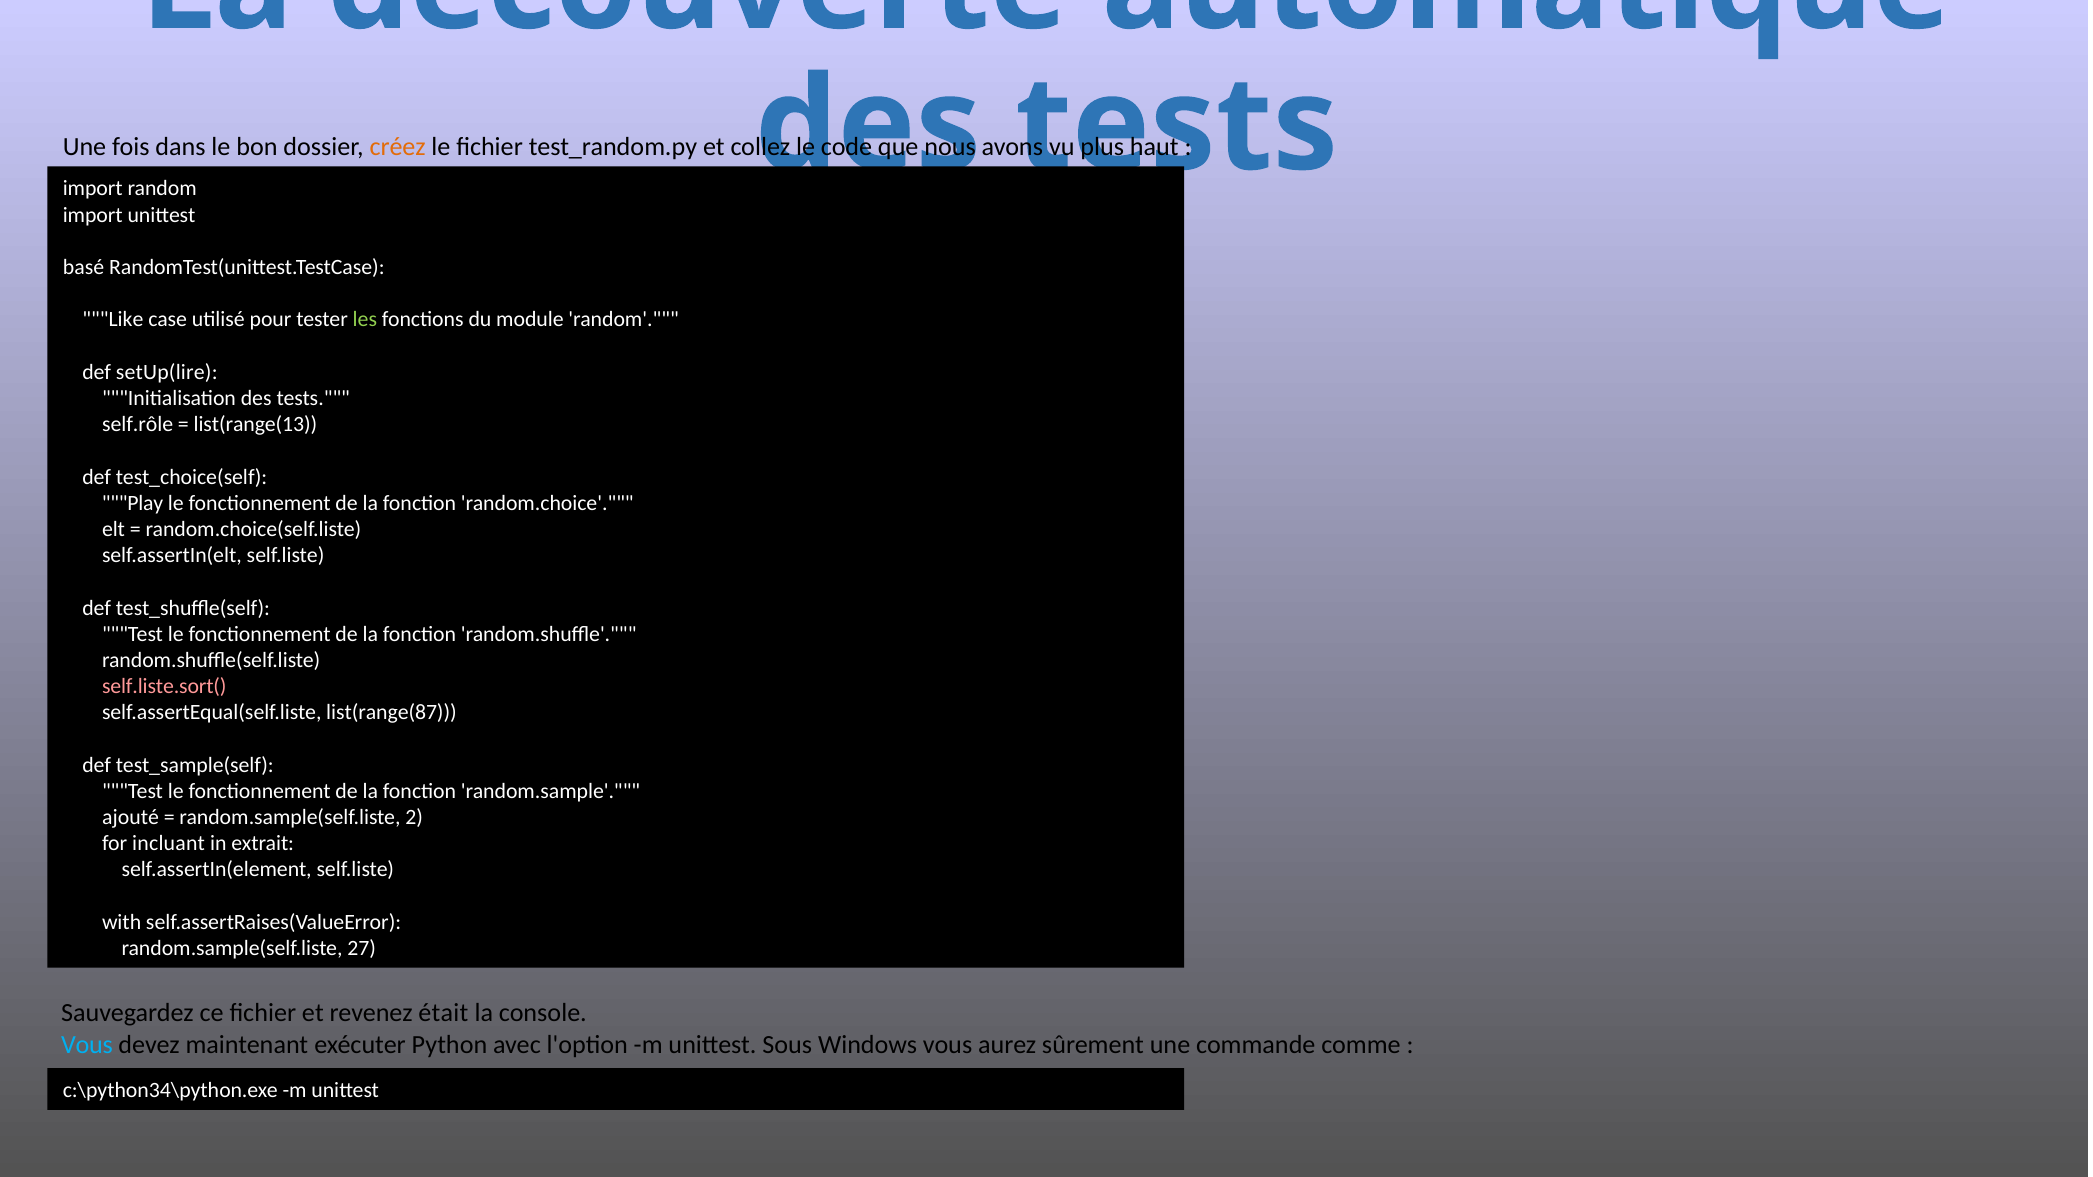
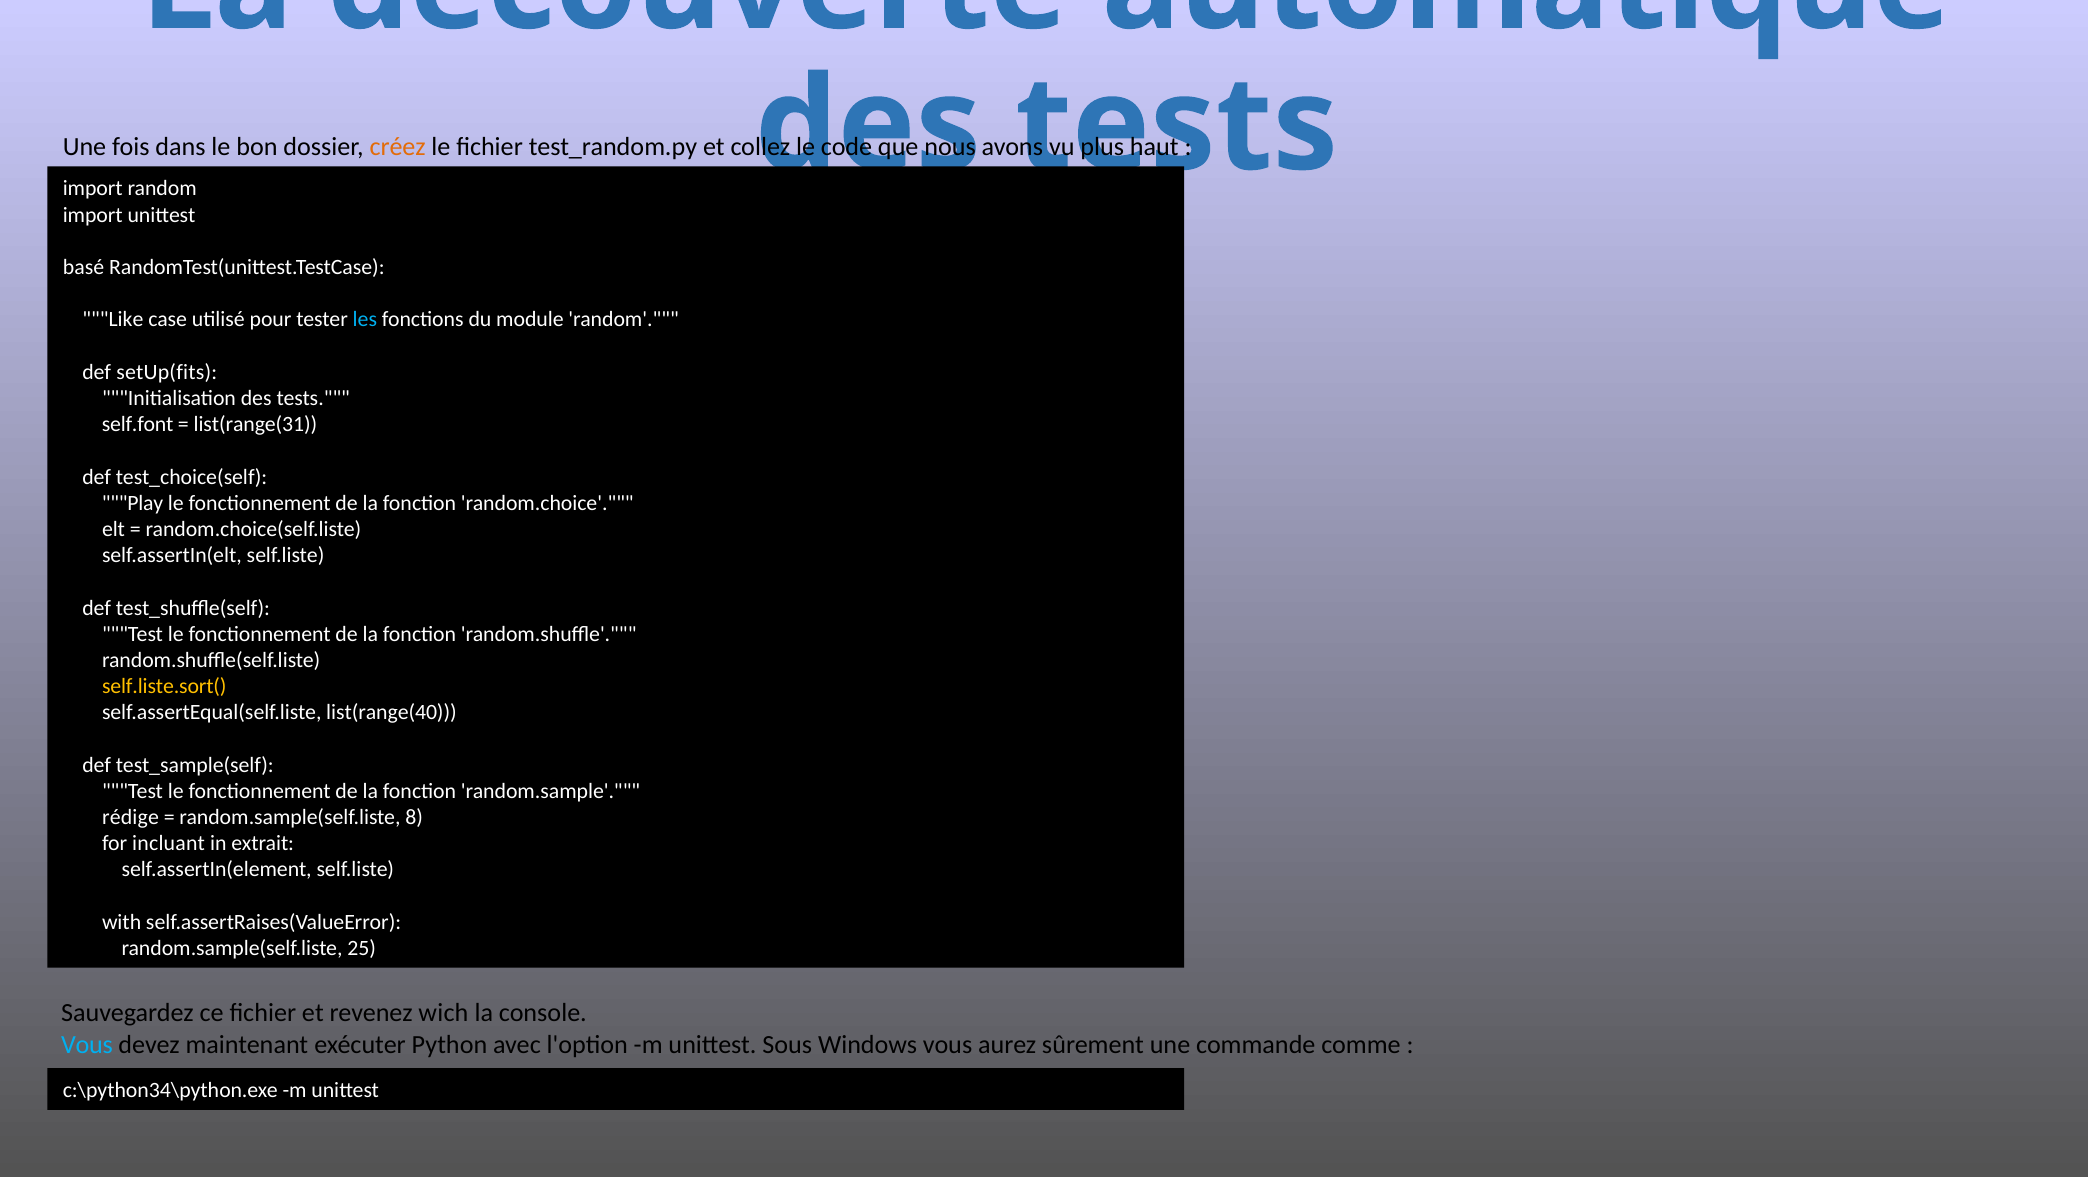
les colour: light green -> light blue (365, 320)
setUp(lire: setUp(lire -> setUp(fits (167, 372)
self.rôle: self.rôle -> self.font (138, 425)
list(range(13: list(range(13 -> list(range(31 (255, 425)
self.liste.sort( colour: pink -> yellow (164, 687)
list(range(87: list(range(87 -> list(range(40 (391, 713)
ajouté: ajouté -> rédige (130, 818)
2: 2 -> 8 (414, 818)
27: 27 -> 25 (362, 949)
était: était -> wich (443, 1014)
